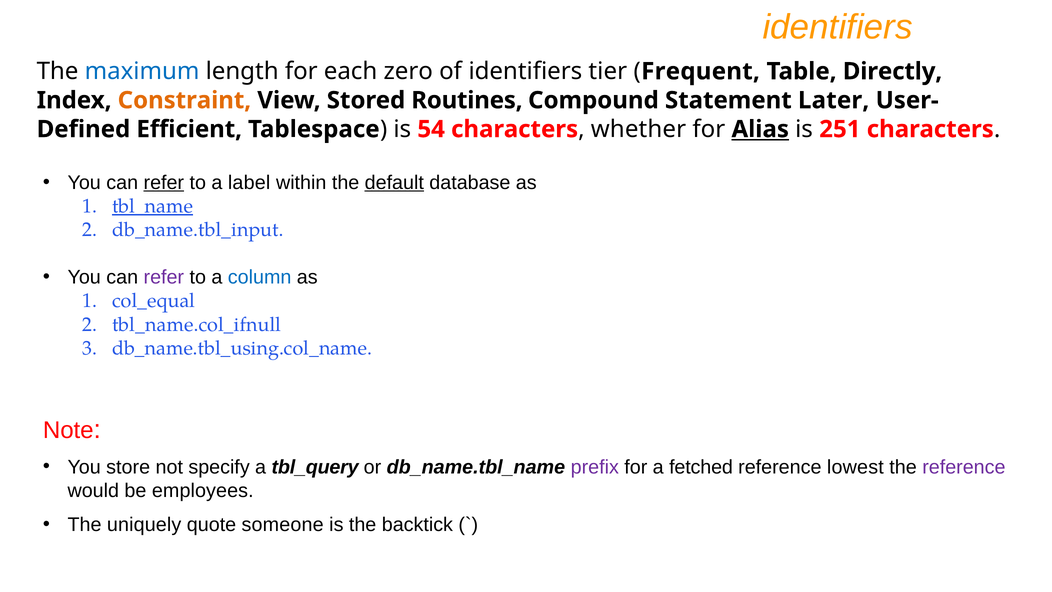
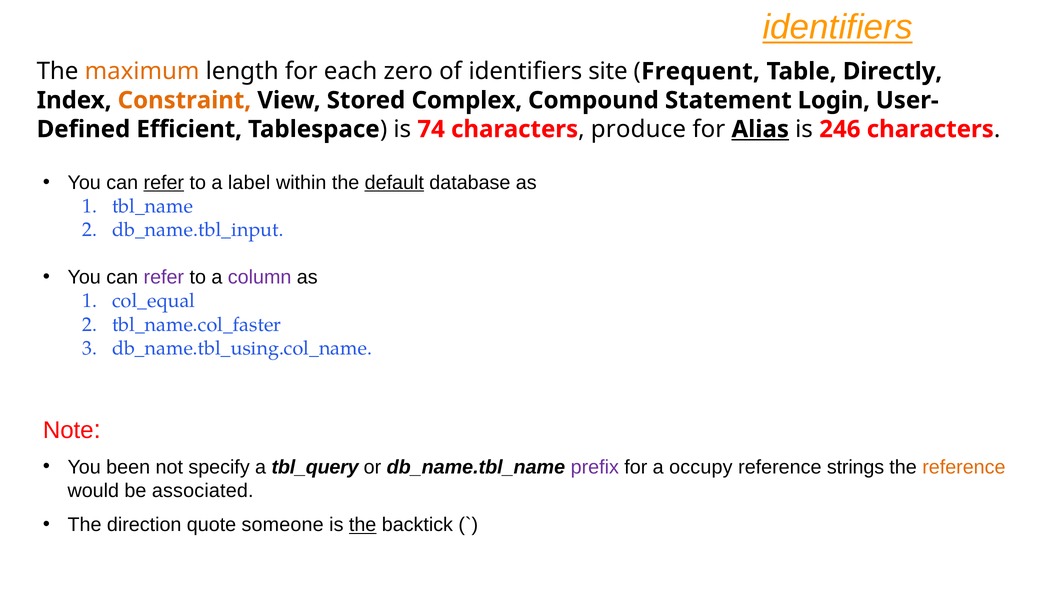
identifiers underline: none -> present (838, 27)
maximum colour: blue -> orange (142, 71)
tier: tier -> site (608, 71)
Routines: Routines -> Complex (467, 100)
Later: Later -> Login (834, 100)
54: 54 -> 74 (431, 129)
whether: whether -> produce (638, 129)
251: 251 -> 246 (840, 129)
tbl_name underline: present -> none (153, 206)
column colour: blue -> purple (260, 277)
tbl_name.col_ifnull: tbl_name.col_ifnull -> tbl_name.col_faster (197, 324)
store: store -> been (128, 467)
fetched: fetched -> occupy (701, 467)
lowest: lowest -> strings (856, 467)
reference colour: purple -> orange (964, 467)
employees: employees -> associated (203, 490)
uniquely: uniquely -> direction (144, 525)
the underline: none -> present (363, 525)
